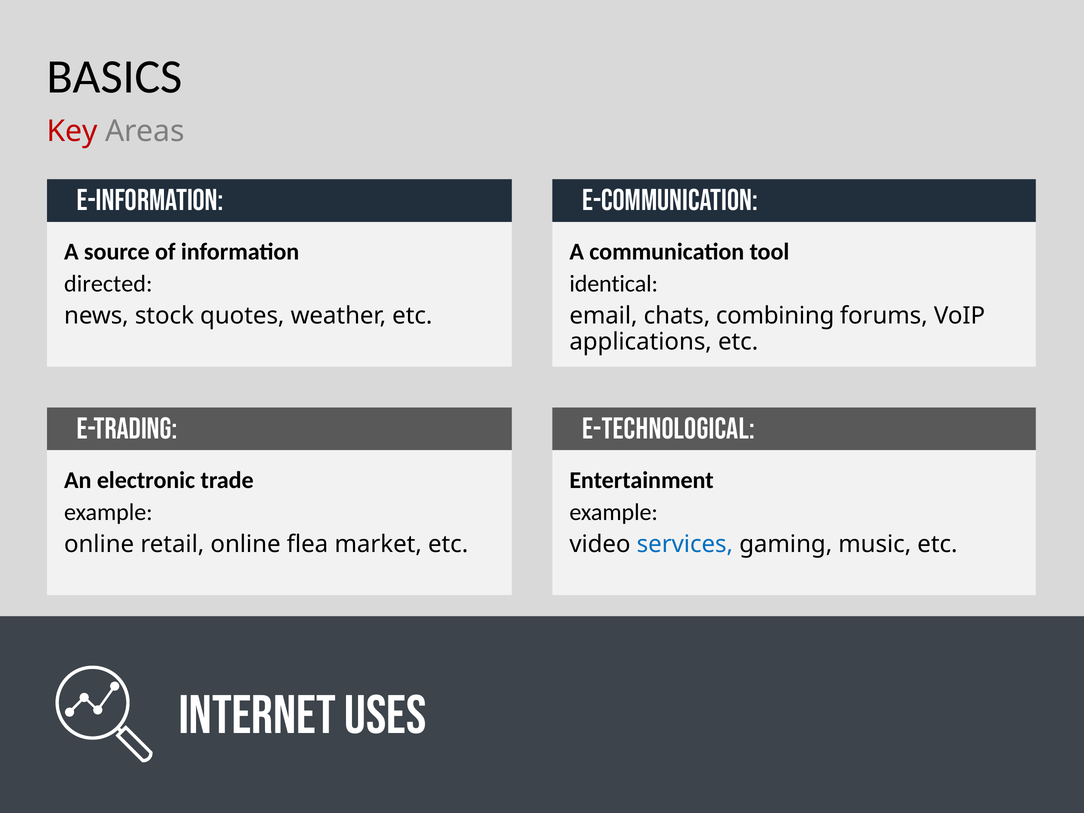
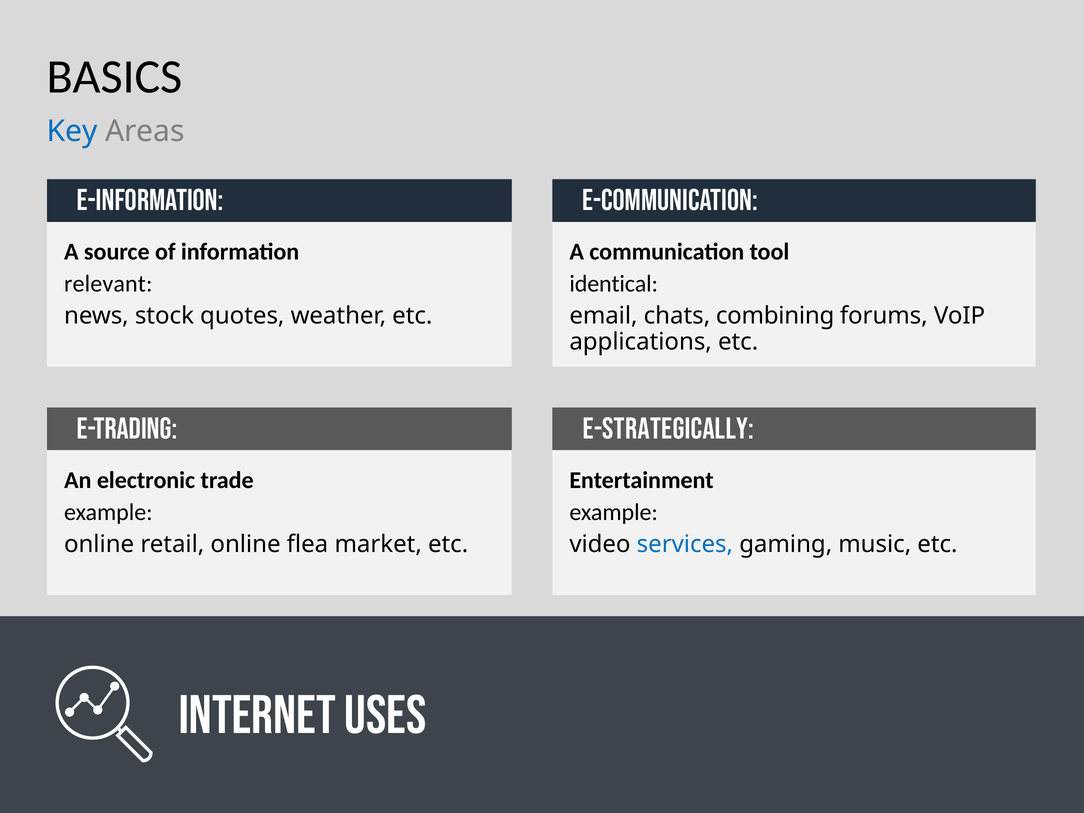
Key colour: red -> blue (72, 131)
directed: directed -> relevant (108, 284)
E-TECHNOLOGICAL: E-TECHNOLOGICAL -> E-STRATEGICALLY (668, 429)
